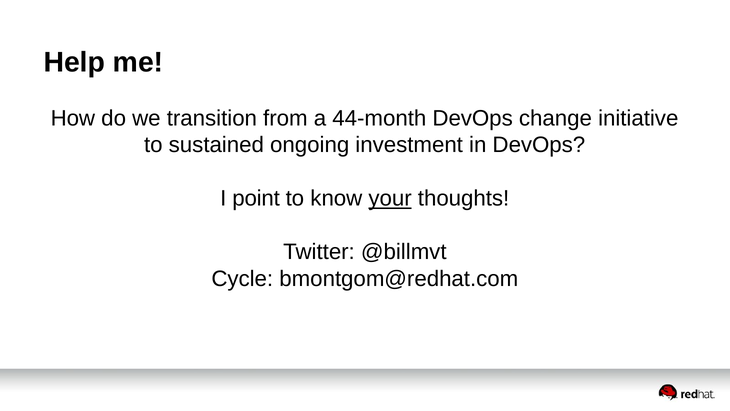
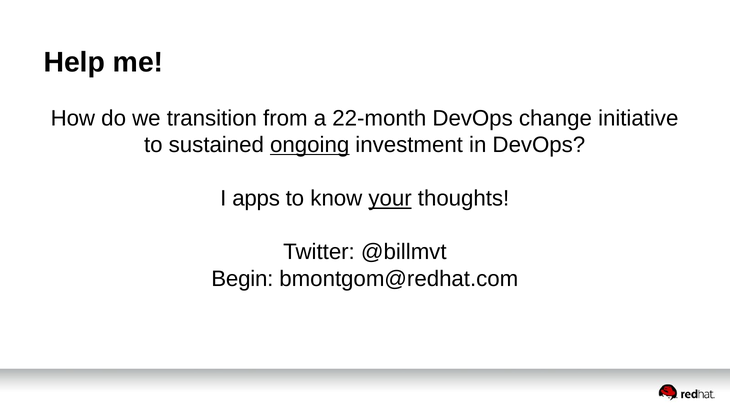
44-month: 44-month -> 22-month (379, 118)
ongoing underline: none -> present (310, 145)
point: point -> apps (256, 198)
Cycle: Cycle -> Begin (242, 279)
